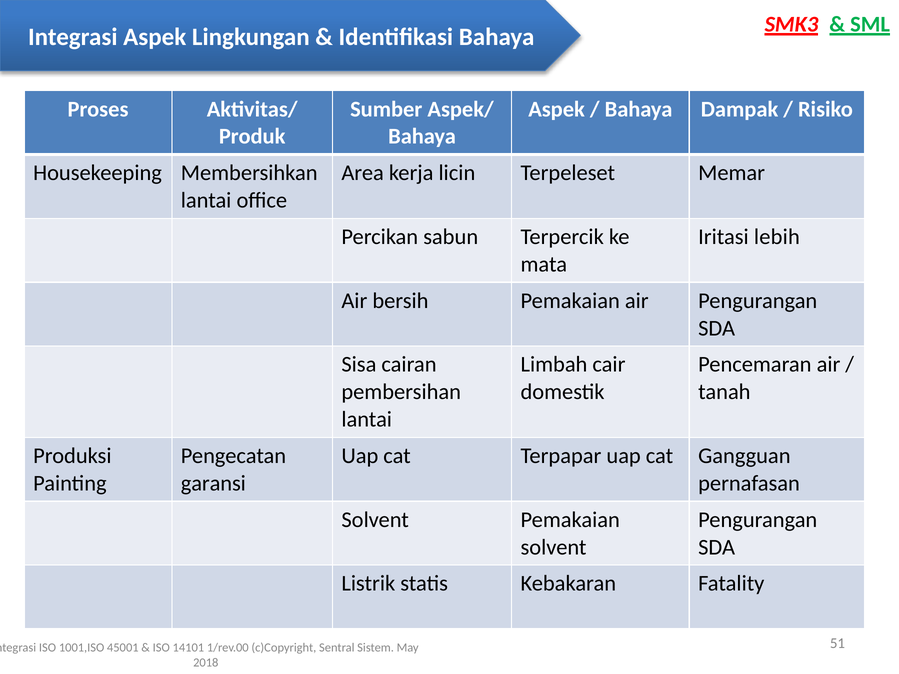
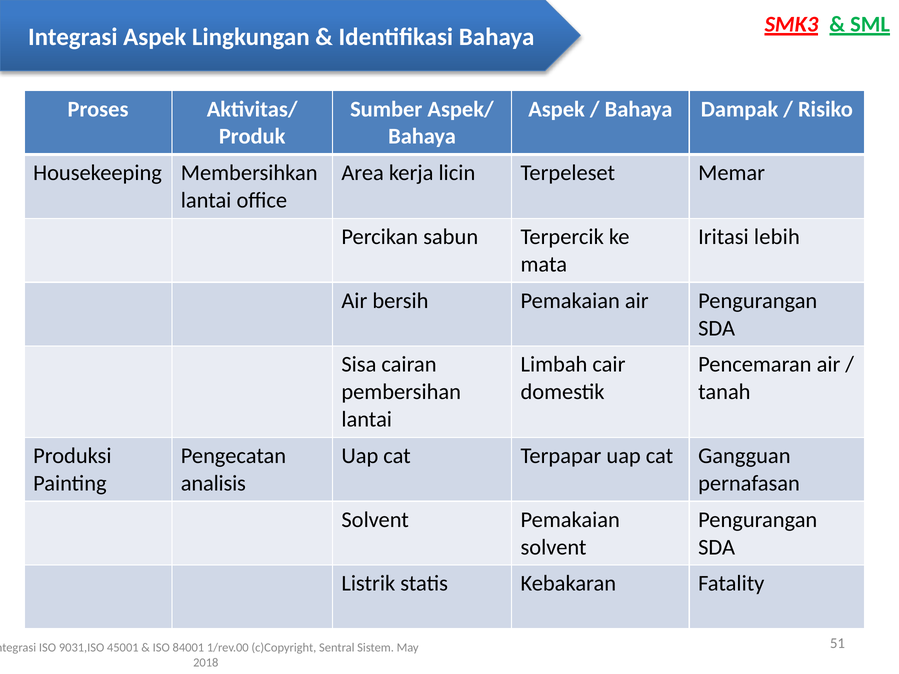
garansi: garansi -> analisis (213, 483)
1001,ISO: 1001,ISO -> 9031,ISO (82, 648)
14101: 14101 -> 84001 (188, 648)
